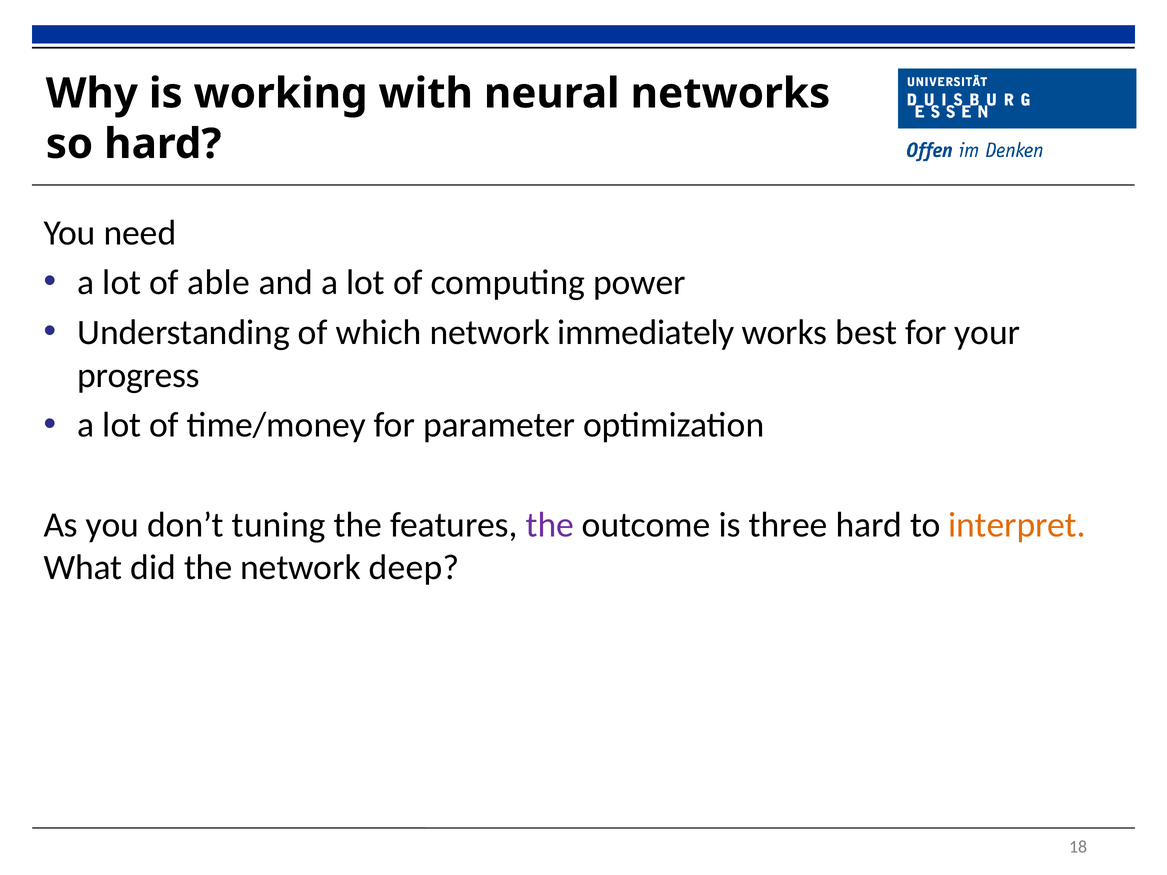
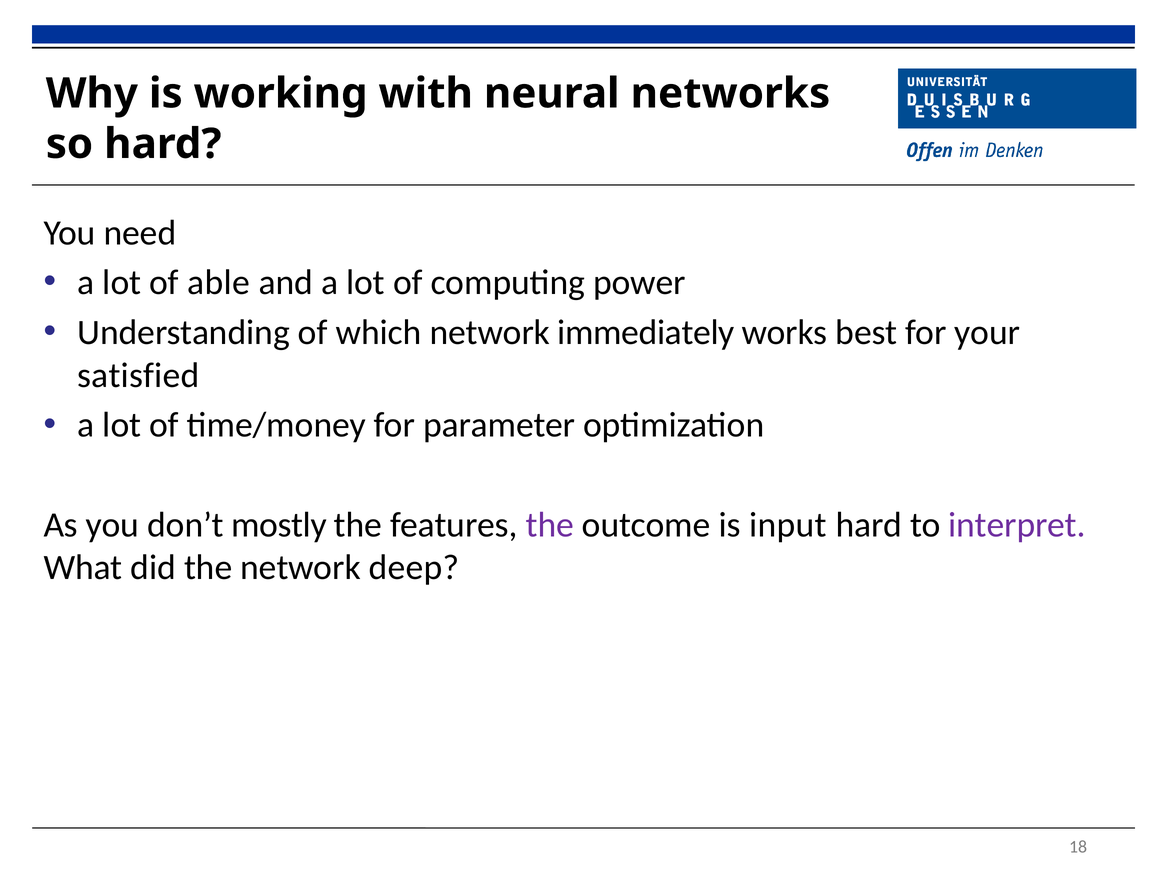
progress: progress -> satisfied (138, 375)
tuning: tuning -> mostly (279, 525)
three: three -> input (788, 525)
interpret colour: orange -> purple (1017, 525)
